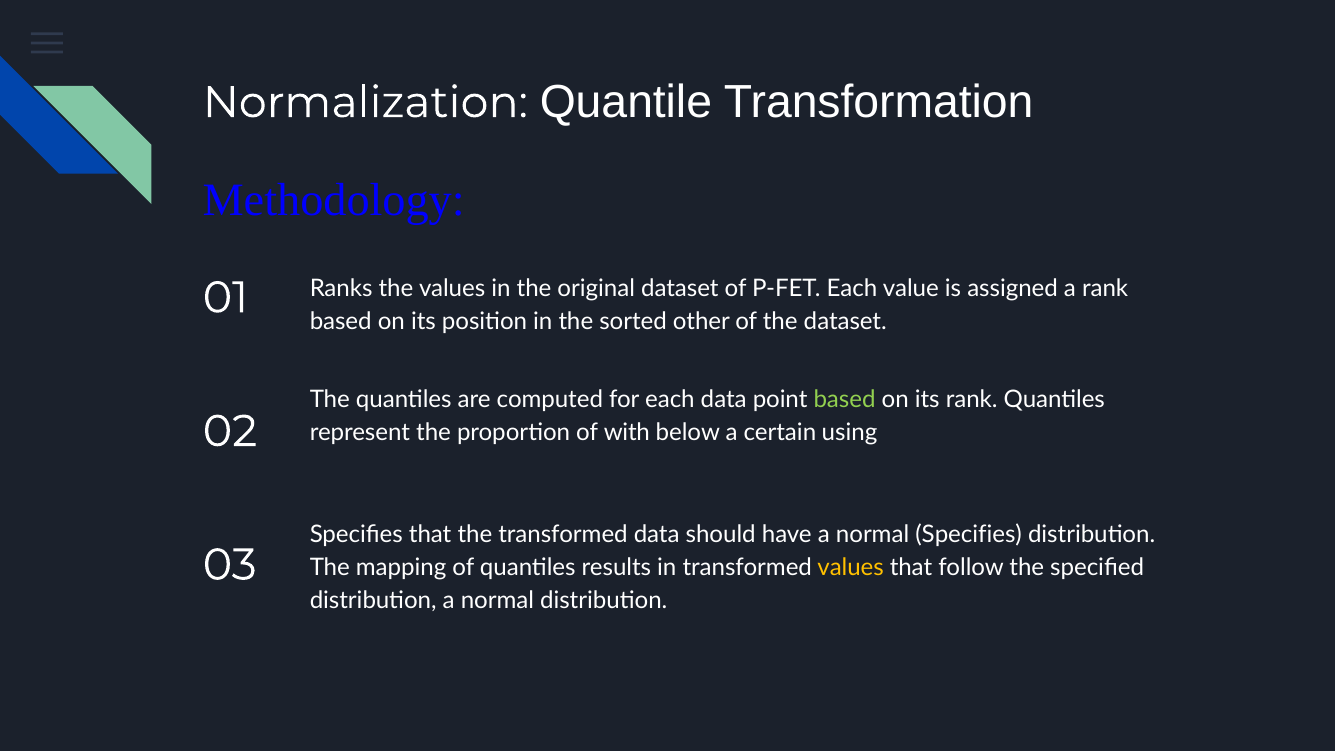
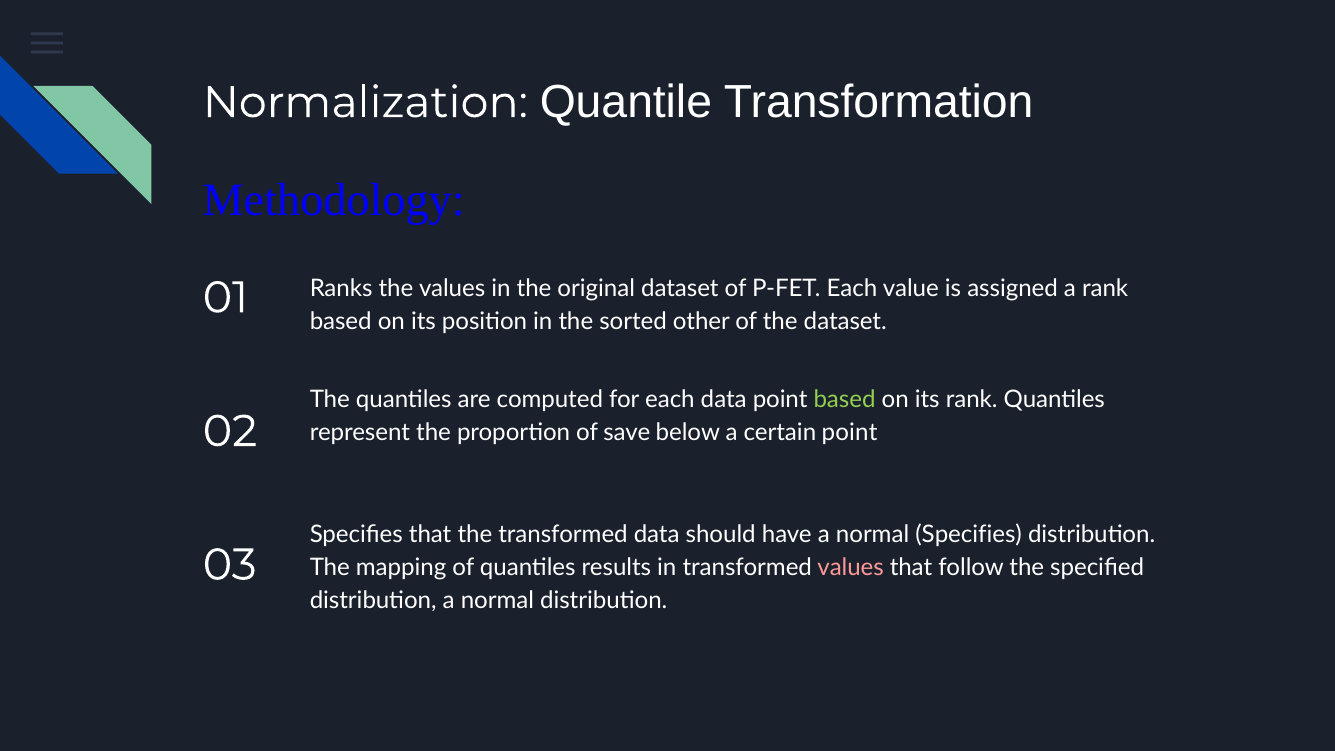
with: with -> save (627, 433)
certain using: using -> point (850, 433)
values colour: yellow -> pink (851, 568)
